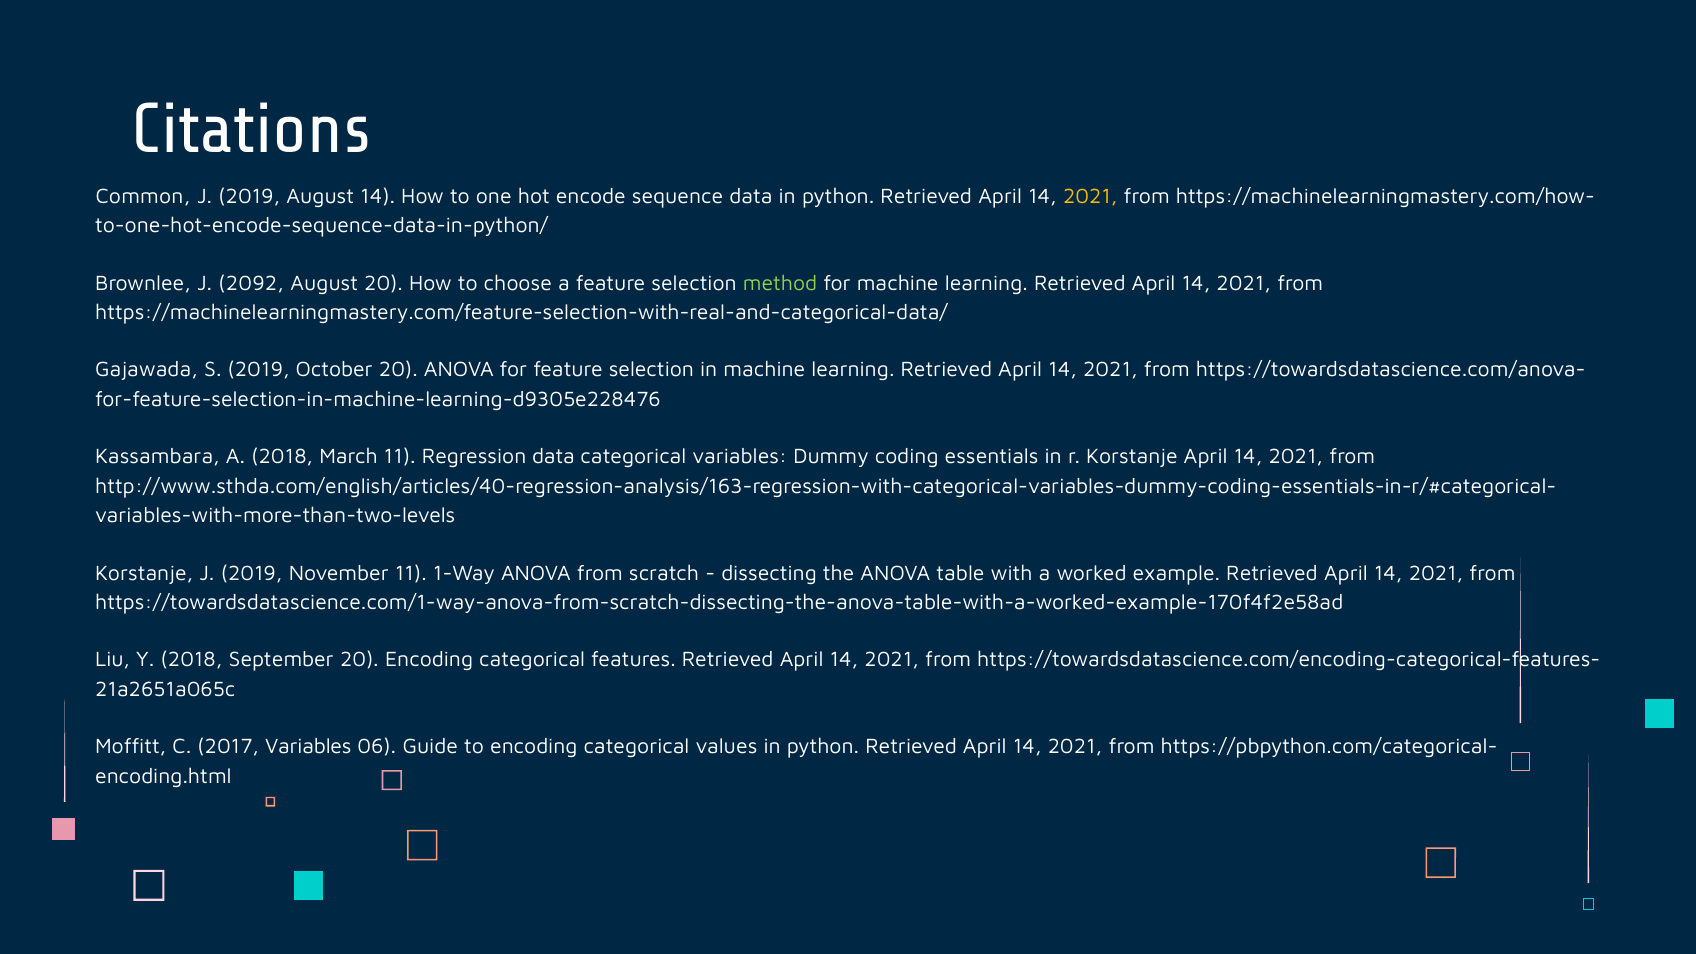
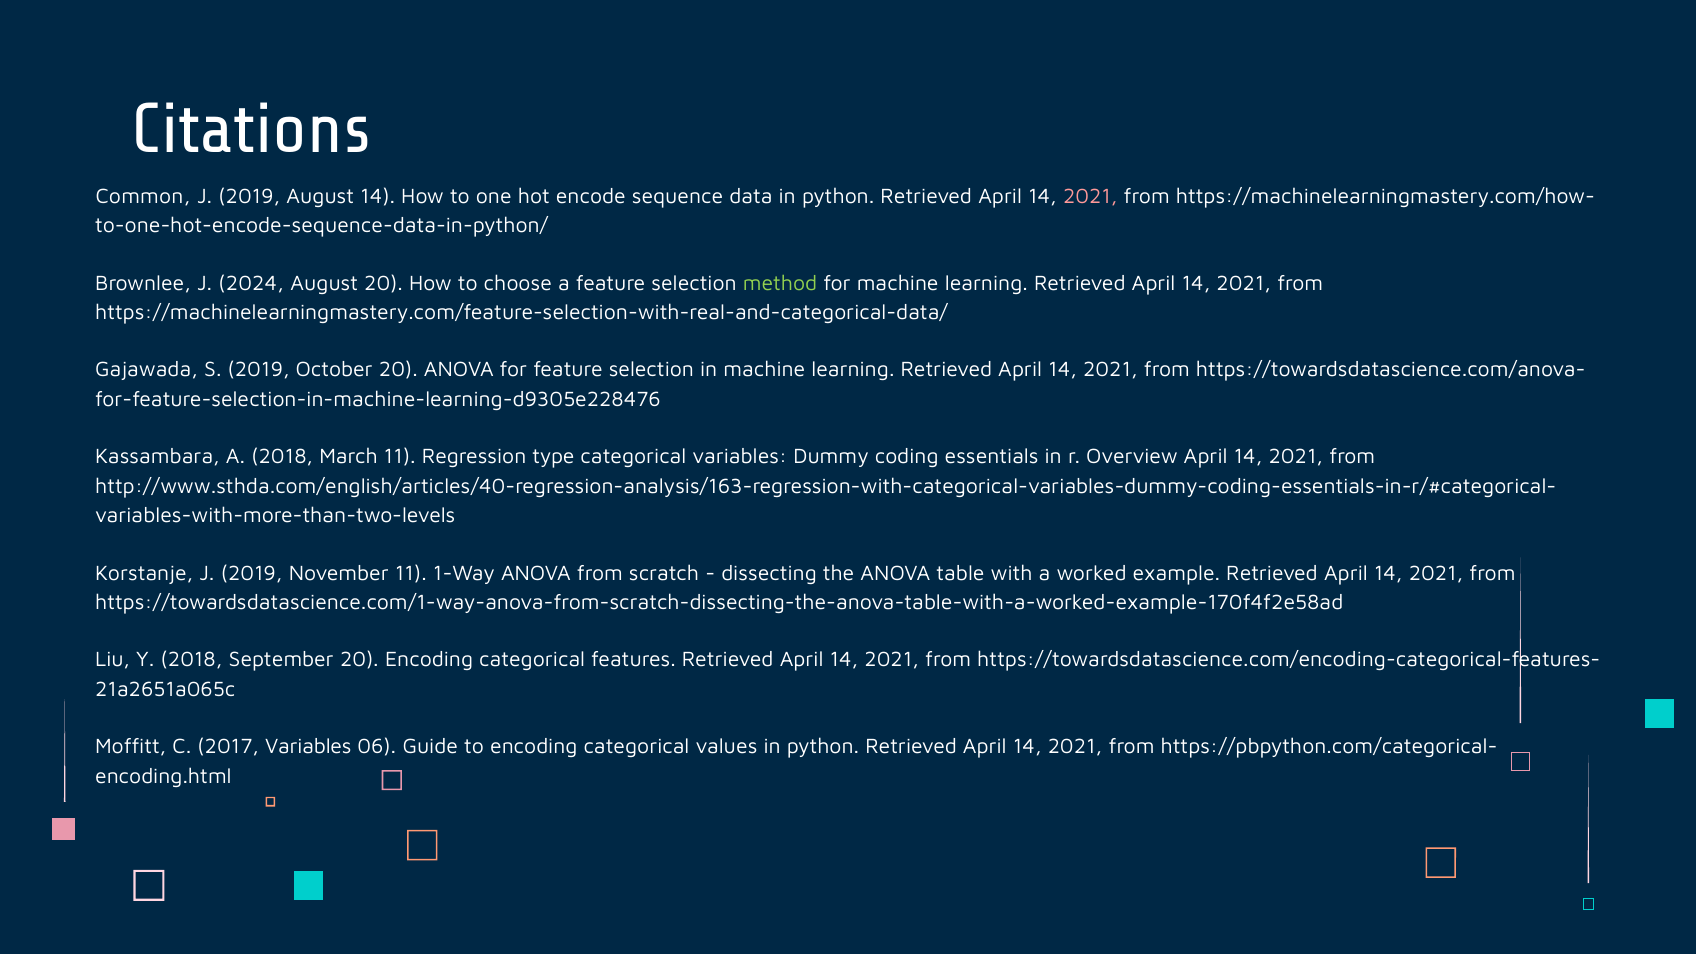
2021 colour: yellow -> pink (1090, 196)
2092: 2092 -> 2024 (251, 283)
Regression data: data -> type (553, 457)
r Korstanje: Korstanje -> Overview (1132, 457)
